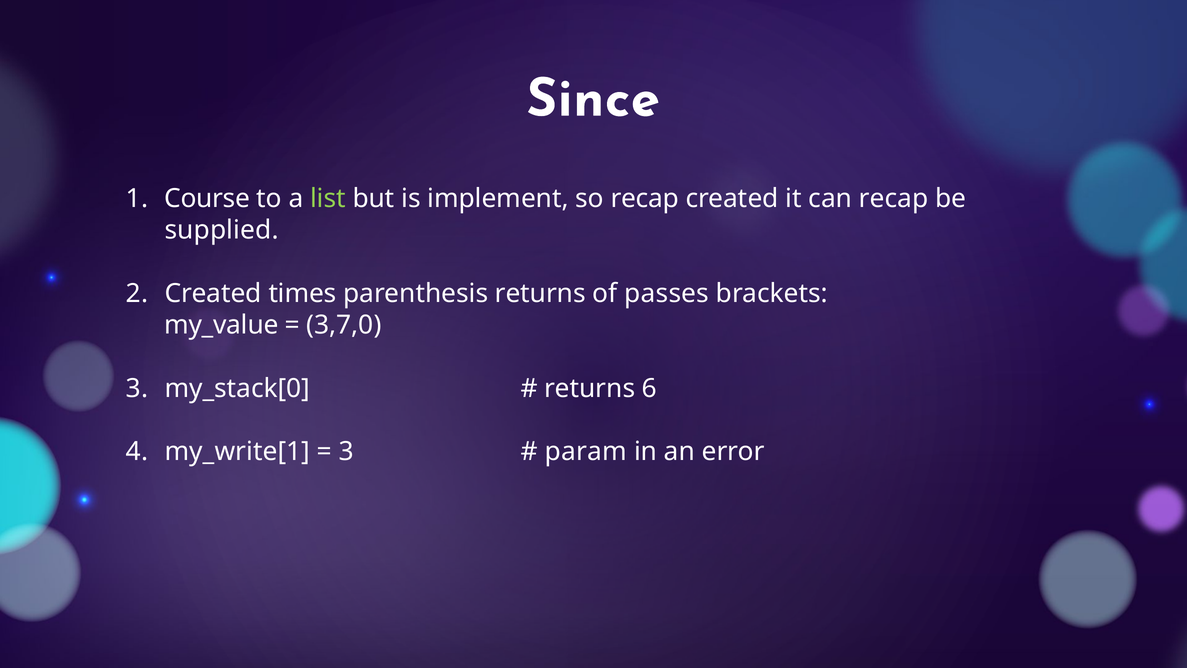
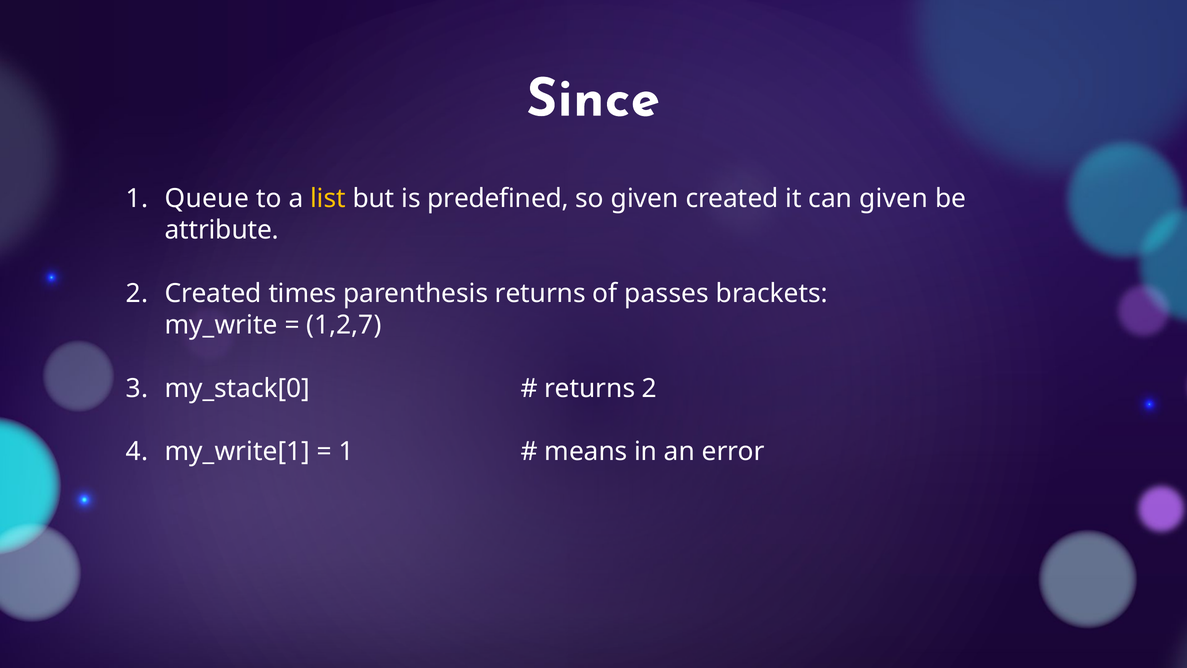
Course: Course -> Queue (207, 198)
list colour: light green -> yellow (328, 198)
implement: implement -> predefined (498, 198)
so recap: recap -> given (645, 198)
can recap: recap -> given (894, 198)
supplied: supplied -> attribute (222, 230)
my_value: my_value -> my_write (221, 325)
3,7,0: 3,7,0 -> 1,2,7 (344, 325)
returns 6: 6 -> 2 (649, 388)
3: 3 -> 1 (346, 451)
param: param -> means (586, 451)
